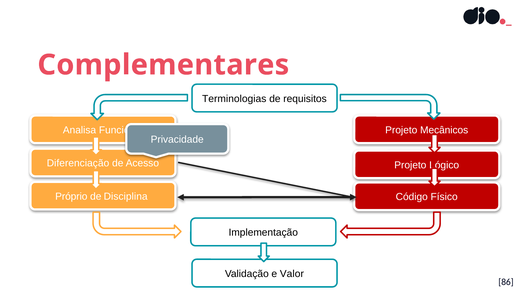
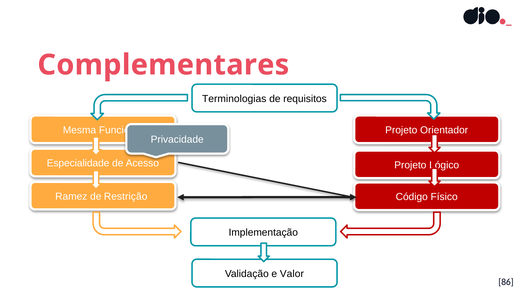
Analisa: Analisa -> Mesma (79, 130)
Mecânicos: Mecânicos -> Orientador (444, 130)
Diferenciação: Diferenciação -> Especialidade (78, 163)
Próprio: Próprio -> Ramez (71, 196)
Disciplina: Disciplina -> Restrição (126, 196)
